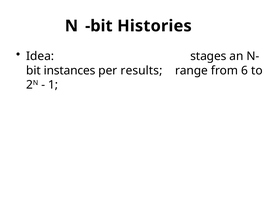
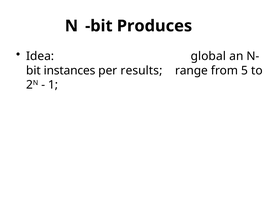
Histories: Histories -> Produces (155, 26)
stages: stages -> global (208, 56)
6: 6 -> 5 (245, 71)
